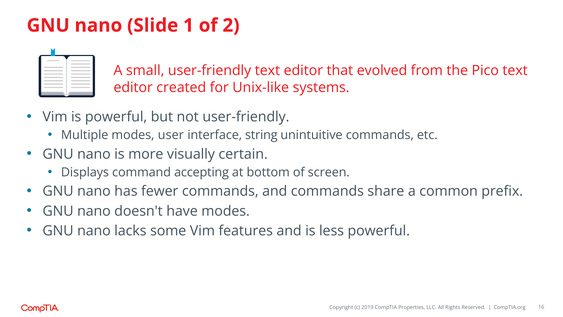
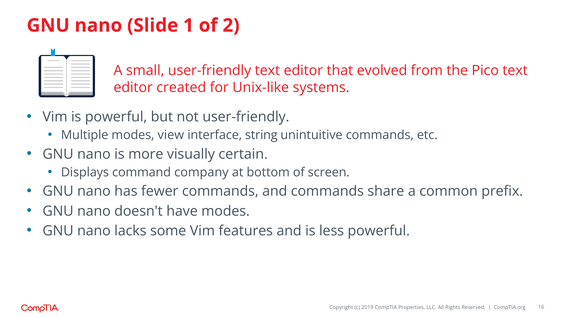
user: user -> view (171, 135)
accepting: accepting -> company (201, 172)
